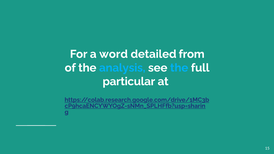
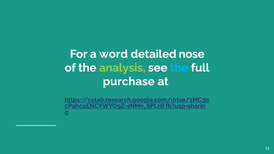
from: from -> nose (192, 54)
analysis colour: light blue -> light green (122, 68)
particular: particular -> purchase (129, 82)
